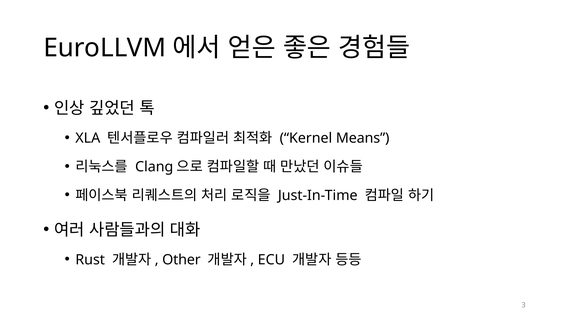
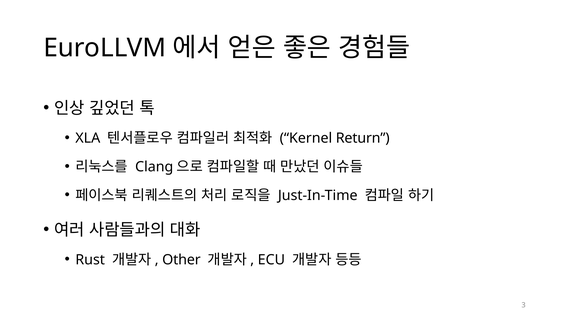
Means: Means -> Return (363, 138)
